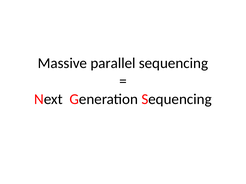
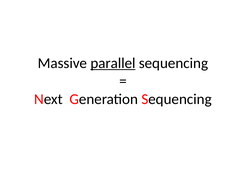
parallel underline: none -> present (113, 63)
